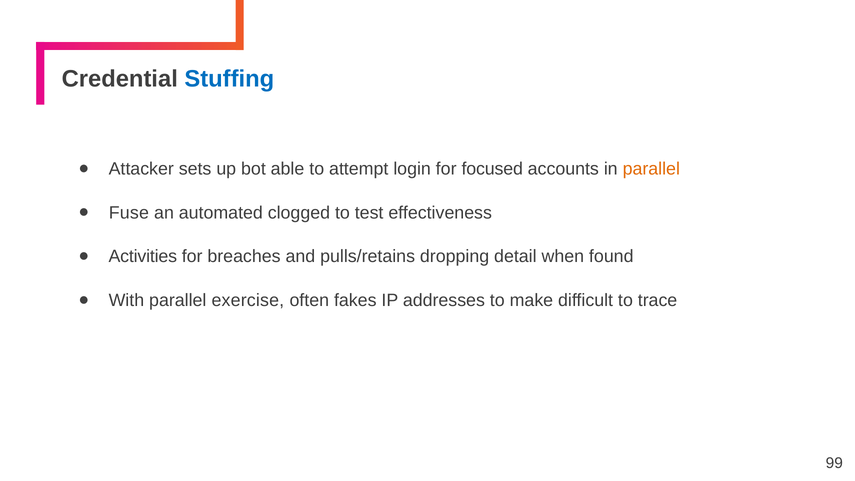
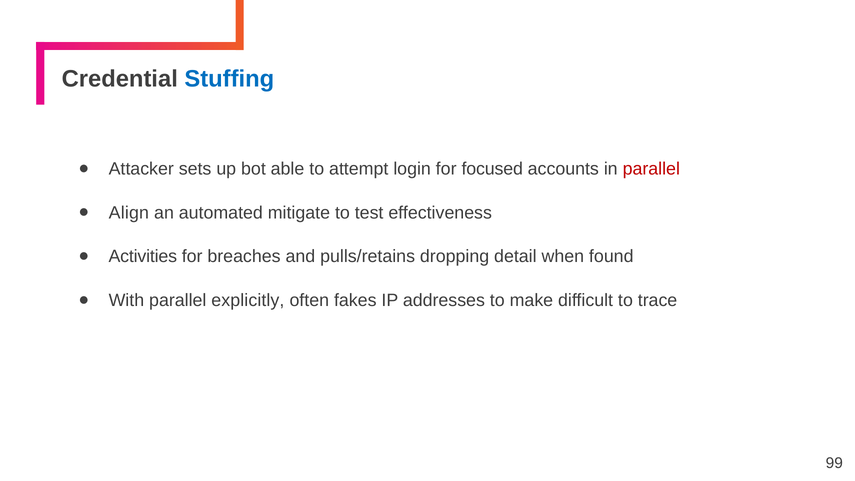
parallel colour: orange -> red (651, 169)
Fuse: Fuse -> Align (129, 213)
clogged: clogged -> mitigate (299, 213)
exercise: exercise -> explicitly (248, 300)
